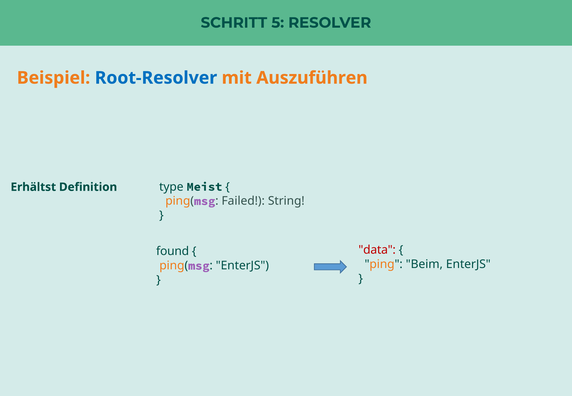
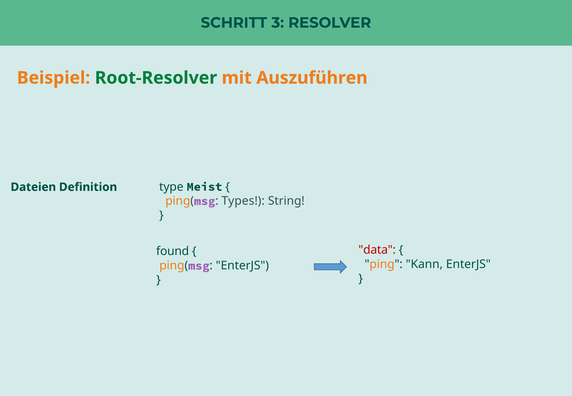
5: 5 -> 3 (278, 23)
Root-Resolver colour: blue -> green (156, 78)
Erhältst: Erhältst -> Dateien (33, 187)
Failed: Failed -> Types (243, 201)
Beim: Beim -> Kann (424, 264)
